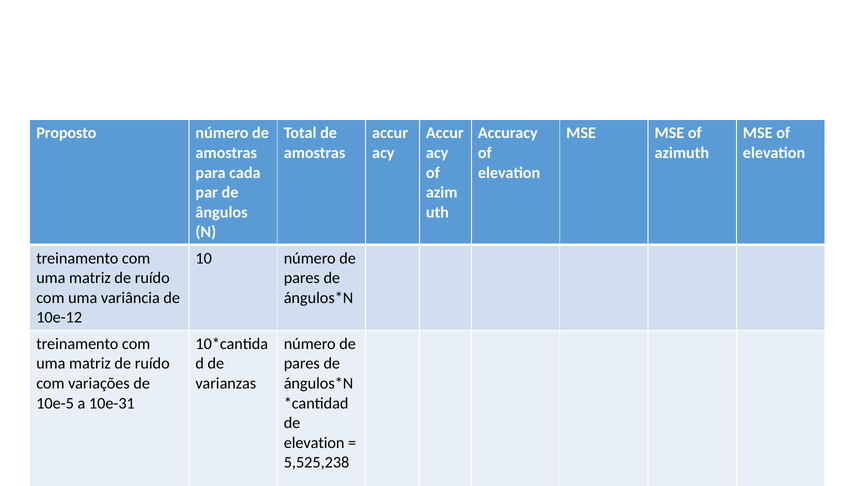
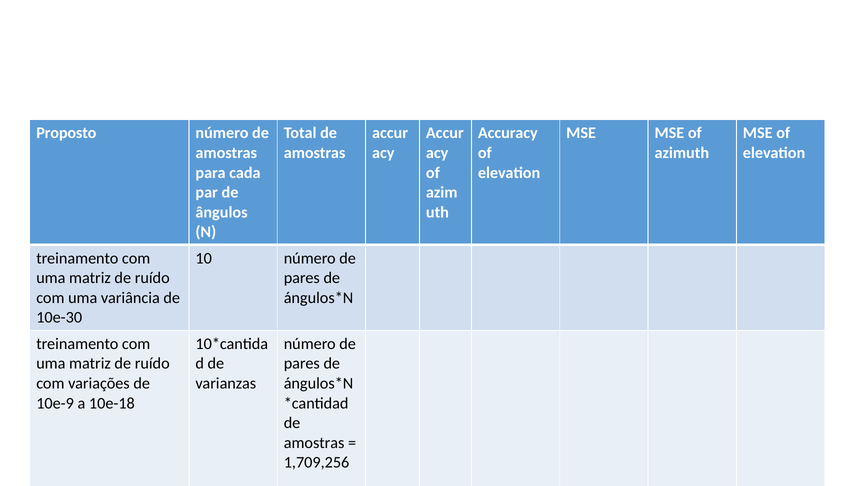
10e-12: 10e-12 -> 10e-30 (59, 318)
10e-5: 10e-5 -> 10e-9 (55, 404)
10e-31: 10e-31 -> 10e-18 (112, 404)
elevation: elevation -> amostras (314, 443)
5,525,238: 5,525,238 -> 1,709,256 (317, 463)
